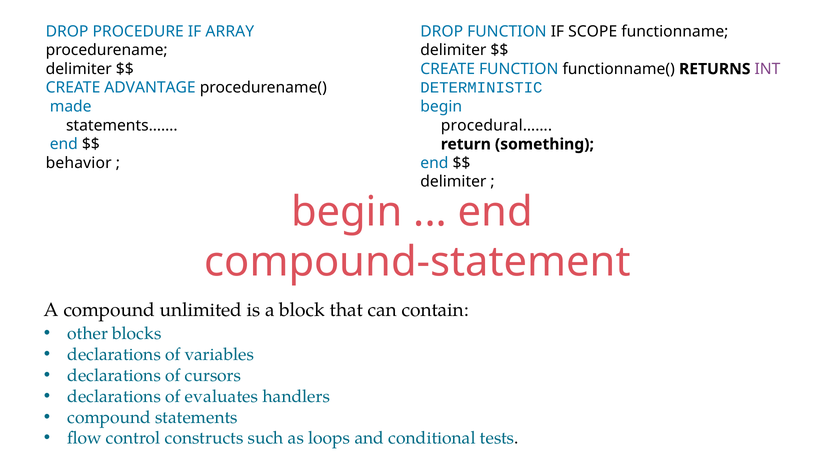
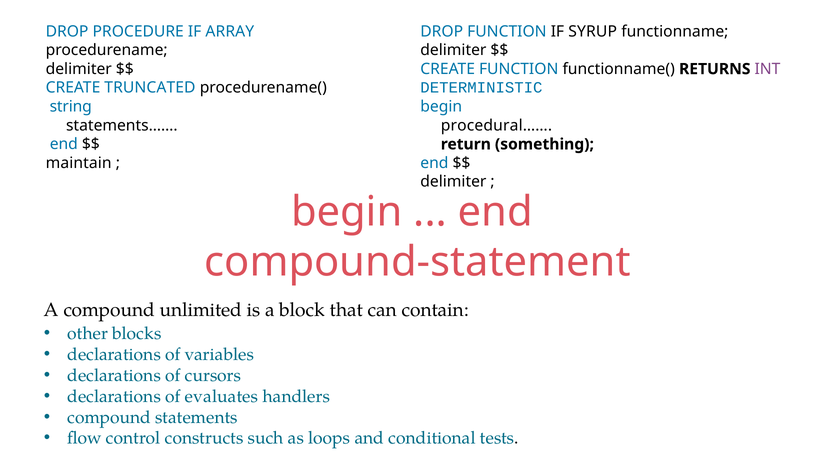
SCOPE: SCOPE -> SYRUP (593, 31)
ADVANTAGE: ADVANTAGE -> TRUNCATED (150, 88)
made: made -> string (71, 107)
behavior: behavior -> maintain (79, 163)
